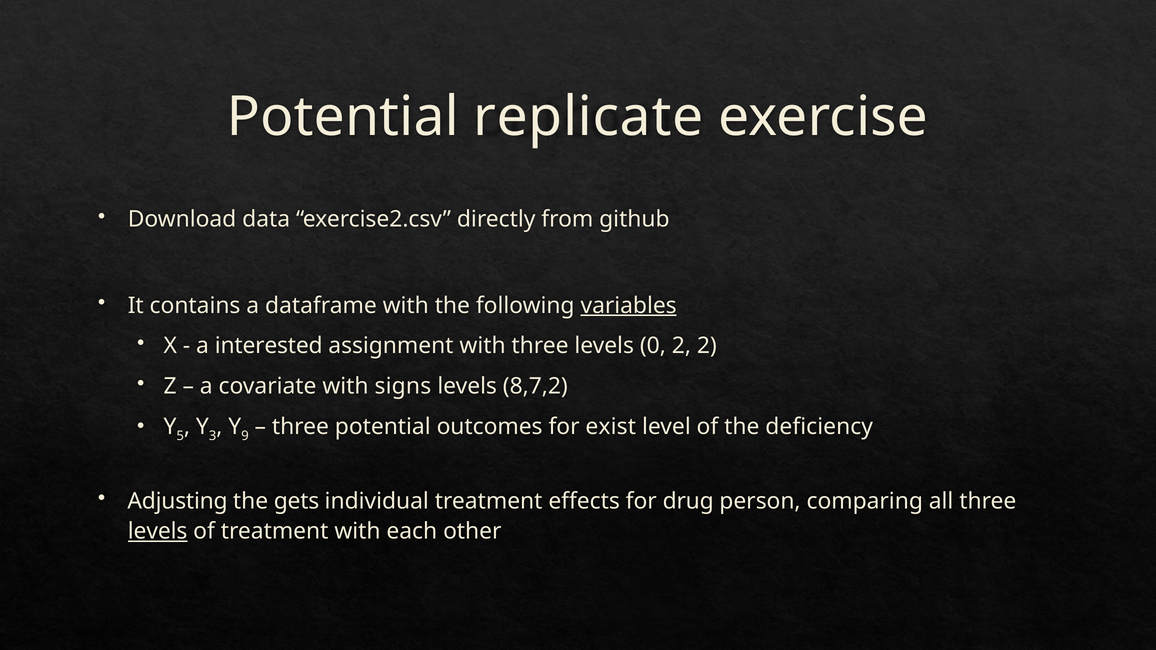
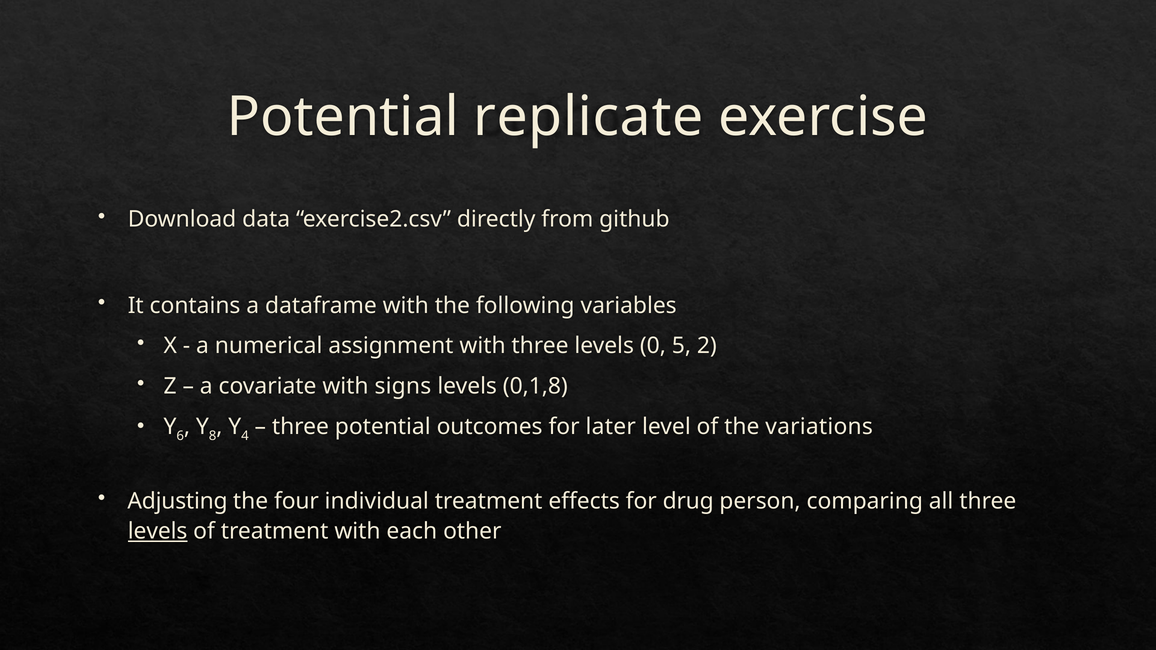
variables underline: present -> none (629, 306)
interested: interested -> numerical (269, 346)
0 2: 2 -> 5 (681, 346)
8,7,2: 8,7,2 -> 0,1,8 (535, 387)
5: 5 -> 6 (180, 436)
3: 3 -> 8 (213, 436)
9: 9 -> 4 (245, 436)
exist: exist -> later (611, 427)
deficiency: deficiency -> variations (819, 427)
gets: gets -> four (296, 501)
